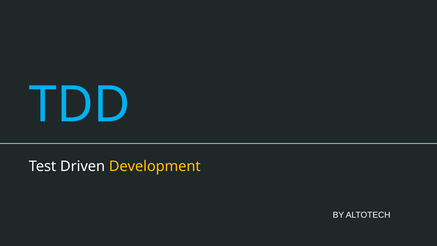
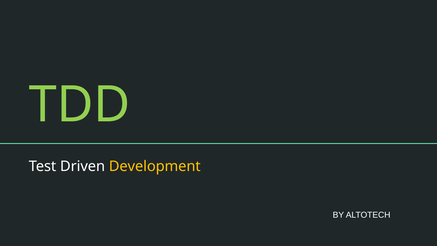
TDD colour: light blue -> light green (80, 105)
